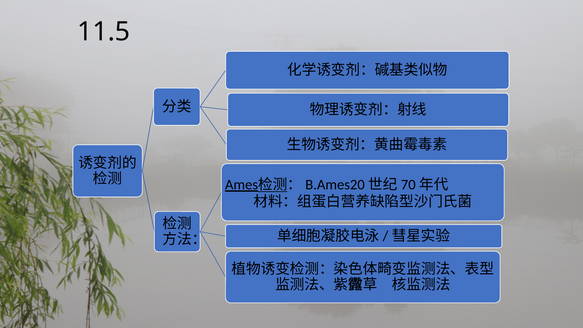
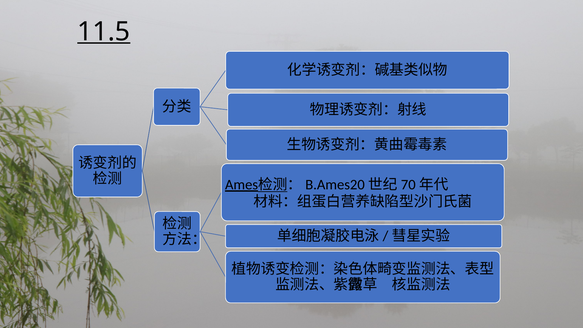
11.5 underline: none -> present (104, 32)
